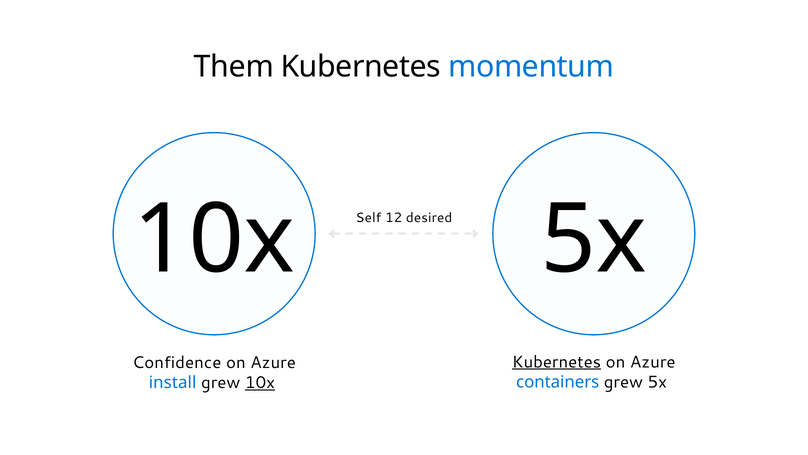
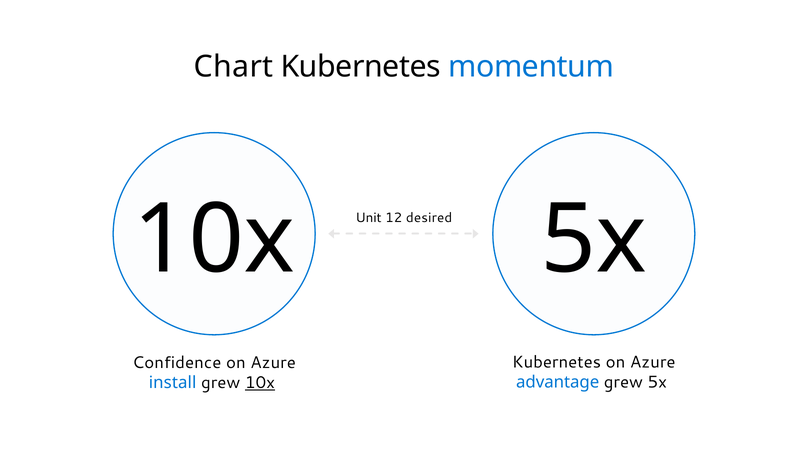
Them: Them -> Chart (234, 67)
Self: Self -> Unit (369, 218)
Kubernetes underline: present -> none (556, 362)
containers: containers -> advantage (558, 382)
